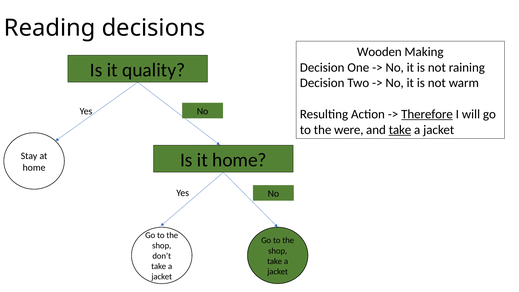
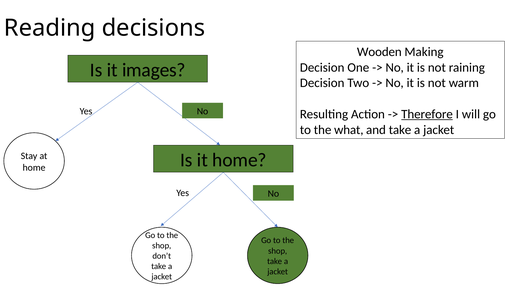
quality: quality -> images (154, 70)
were: were -> what (349, 130)
take underline: present -> none (400, 130)
